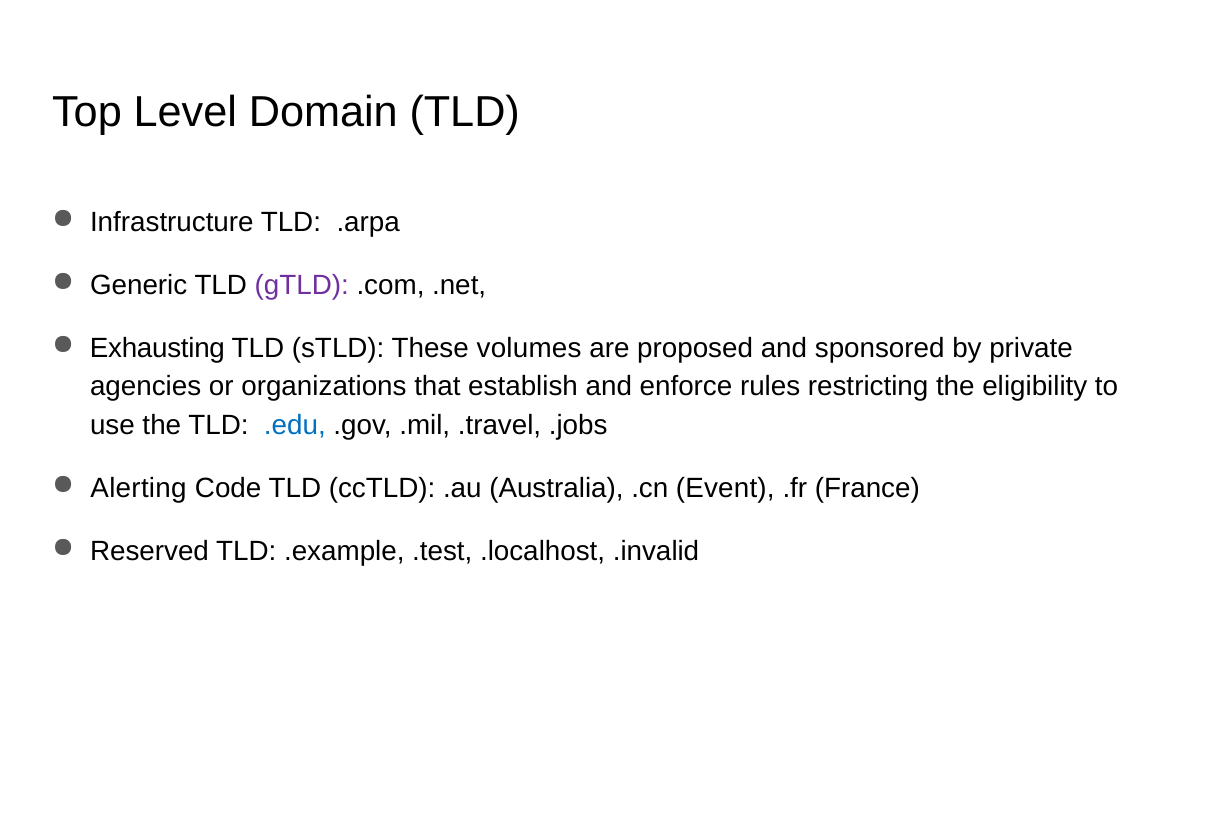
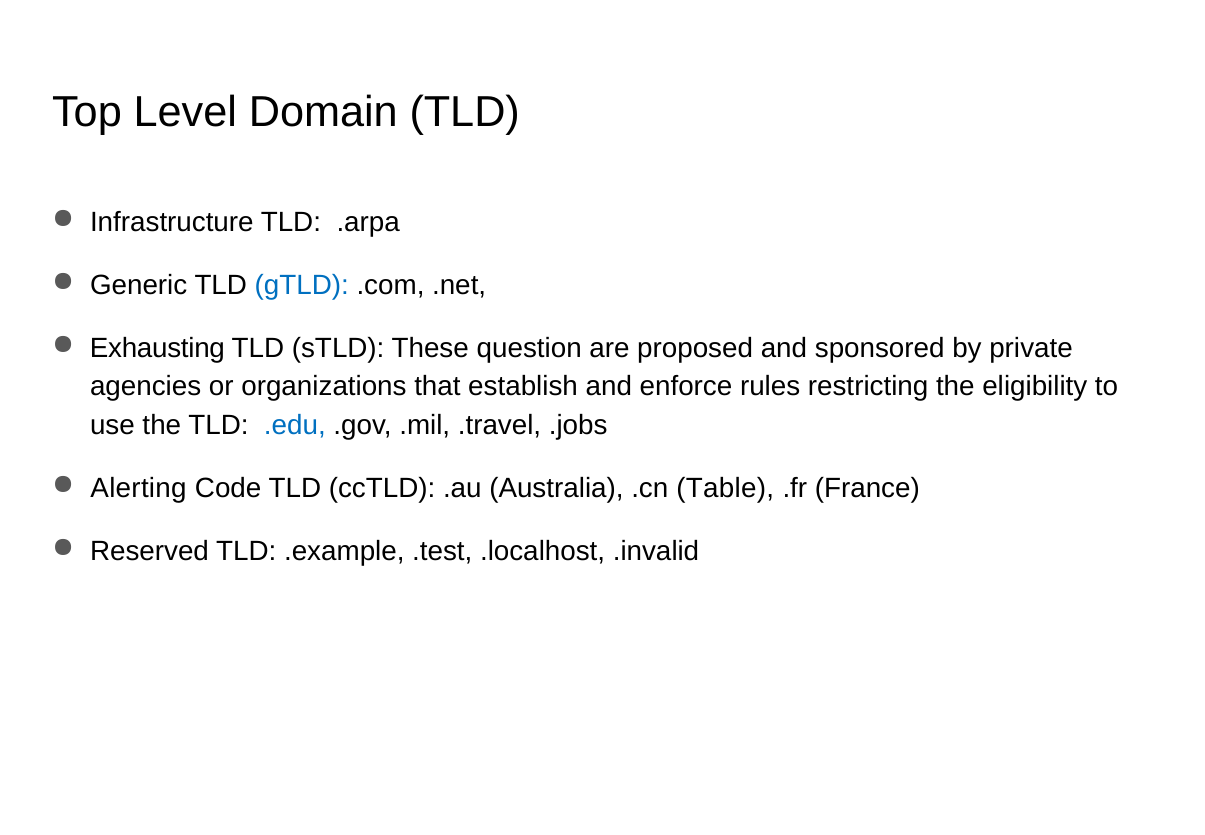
gTLD colour: purple -> blue (302, 285)
volumes: volumes -> question (529, 348)
Event: Event -> Table (725, 488)
